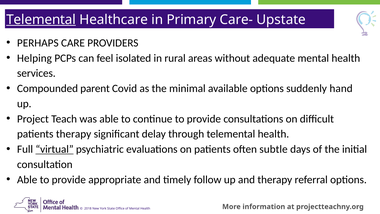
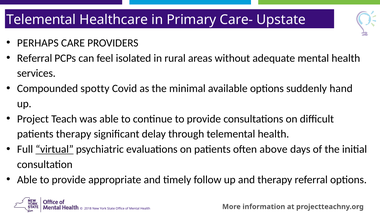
Telemental underline: present -> none (41, 20)
Helping: Helping -> Referral (35, 58)
parent: parent -> spotty (95, 88)
subtle: subtle -> above (274, 149)
